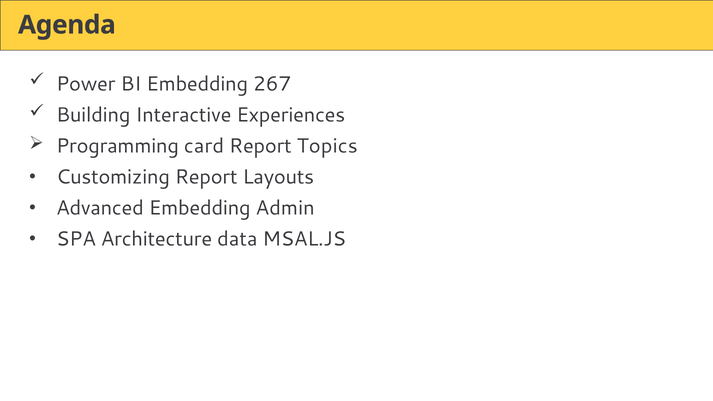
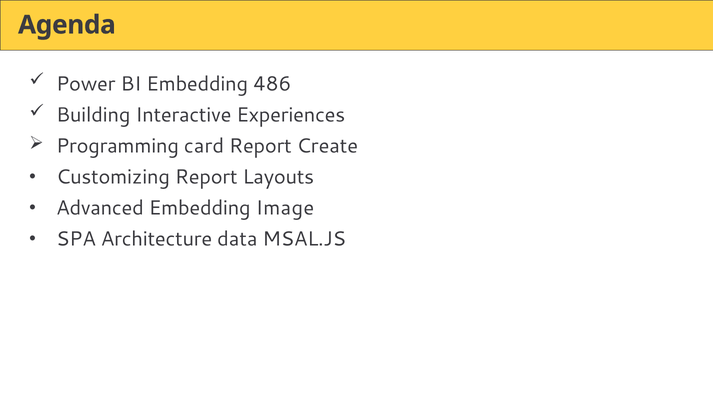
267: 267 -> 486 (272, 84)
Topics: Topics -> Create (327, 146)
Admin: Admin -> Image (285, 208)
